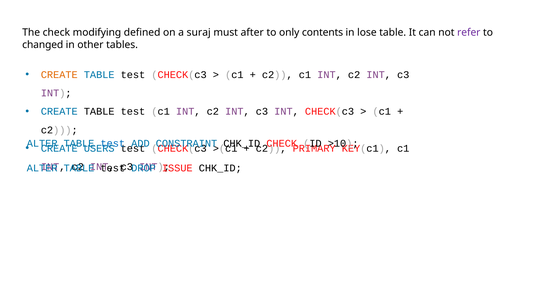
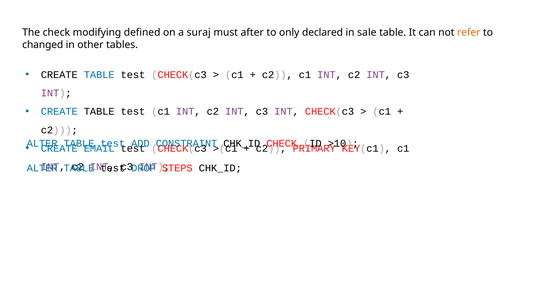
contents: contents -> declared (323, 32)
lose: lose -> sale (367, 32)
refer colour: purple -> orange (469, 32)
CREATE colour: orange -> black (59, 75)
USERS: USERS -> EMAIL (99, 148)
ISSUE: ISSUE -> STEPS (177, 168)
